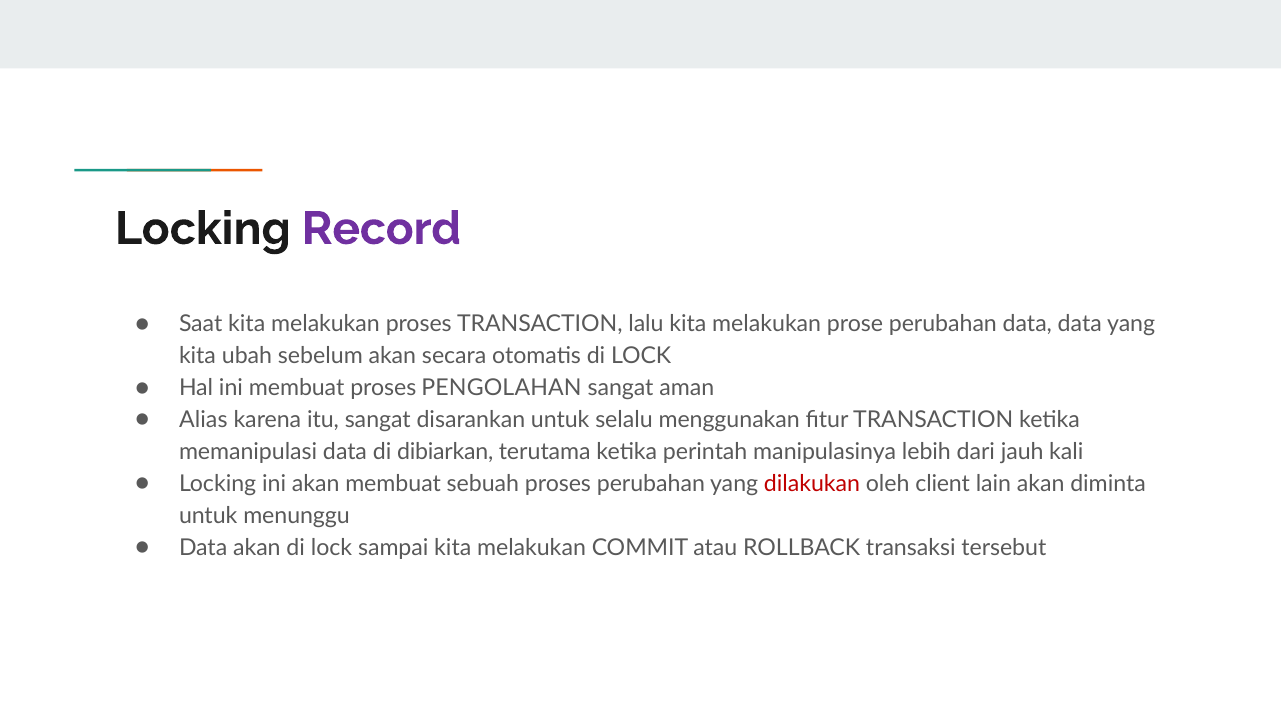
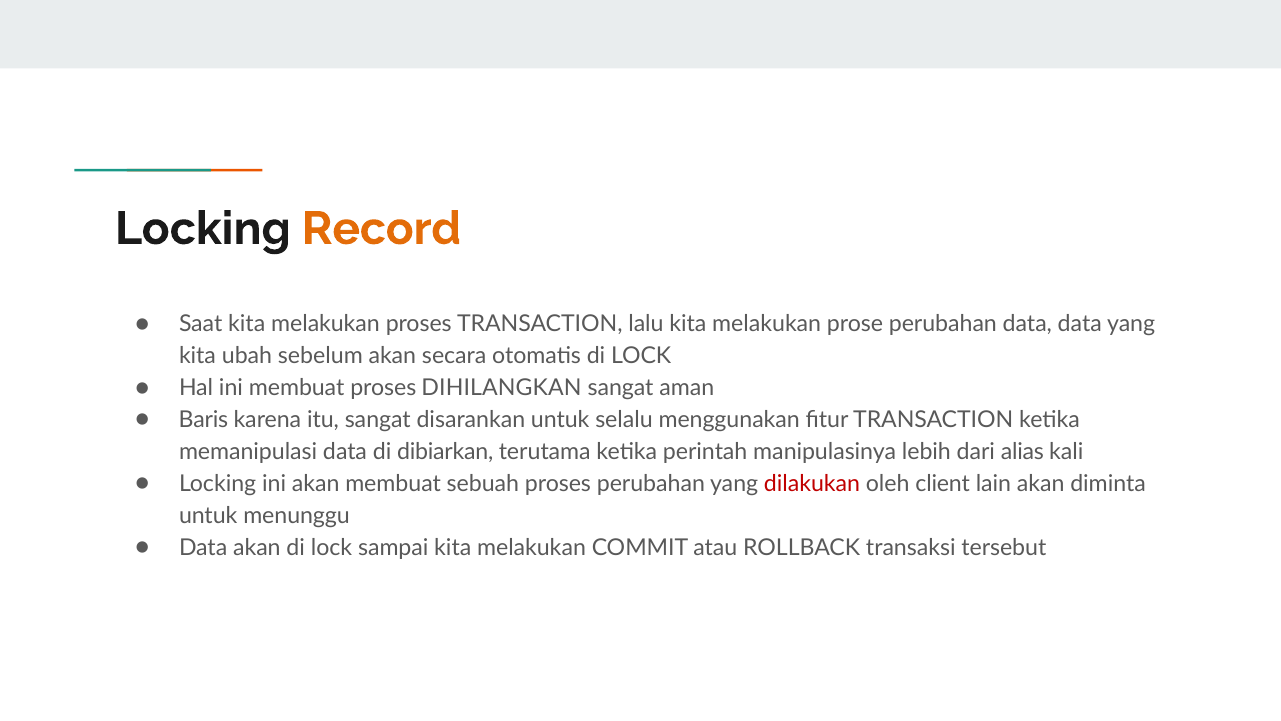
Record colour: purple -> orange (381, 229)
PENGOLAHAN: PENGOLAHAN -> DIHILANGKAN (502, 388)
Alias: Alias -> Baris (203, 419)
jauh: jauh -> alias (1022, 451)
